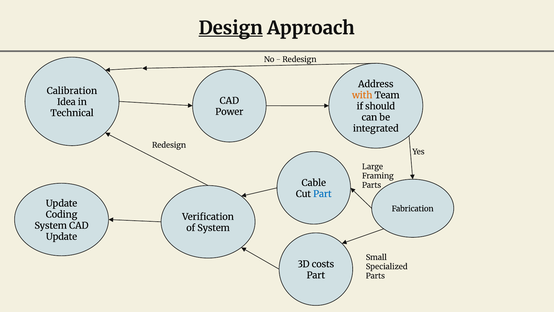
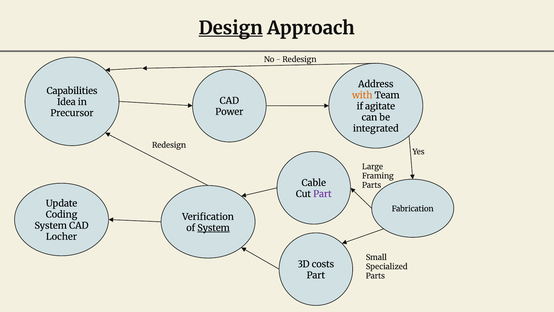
Calibration: Calibration -> Capabilities (72, 91)
should: should -> agitate (380, 106)
Technical: Technical -> Precursor (72, 113)
Part colour: blue -> purple (322, 194)
System underline: none -> present (214, 228)
Update: Update -> Locher (61, 236)
